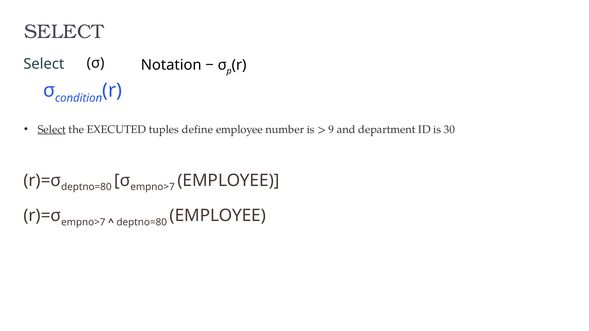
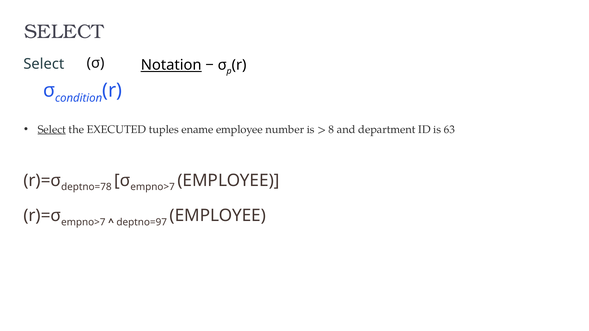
Notation underline: none -> present (171, 65)
define: define -> ename (198, 130)
9: 9 -> 8 (331, 130)
30: 30 -> 63 (449, 130)
deptno=80: deptno=80 -> deptno=78 (86, 187)
deptno=80: deptno=80 -> deptno=97 (142, 222)
